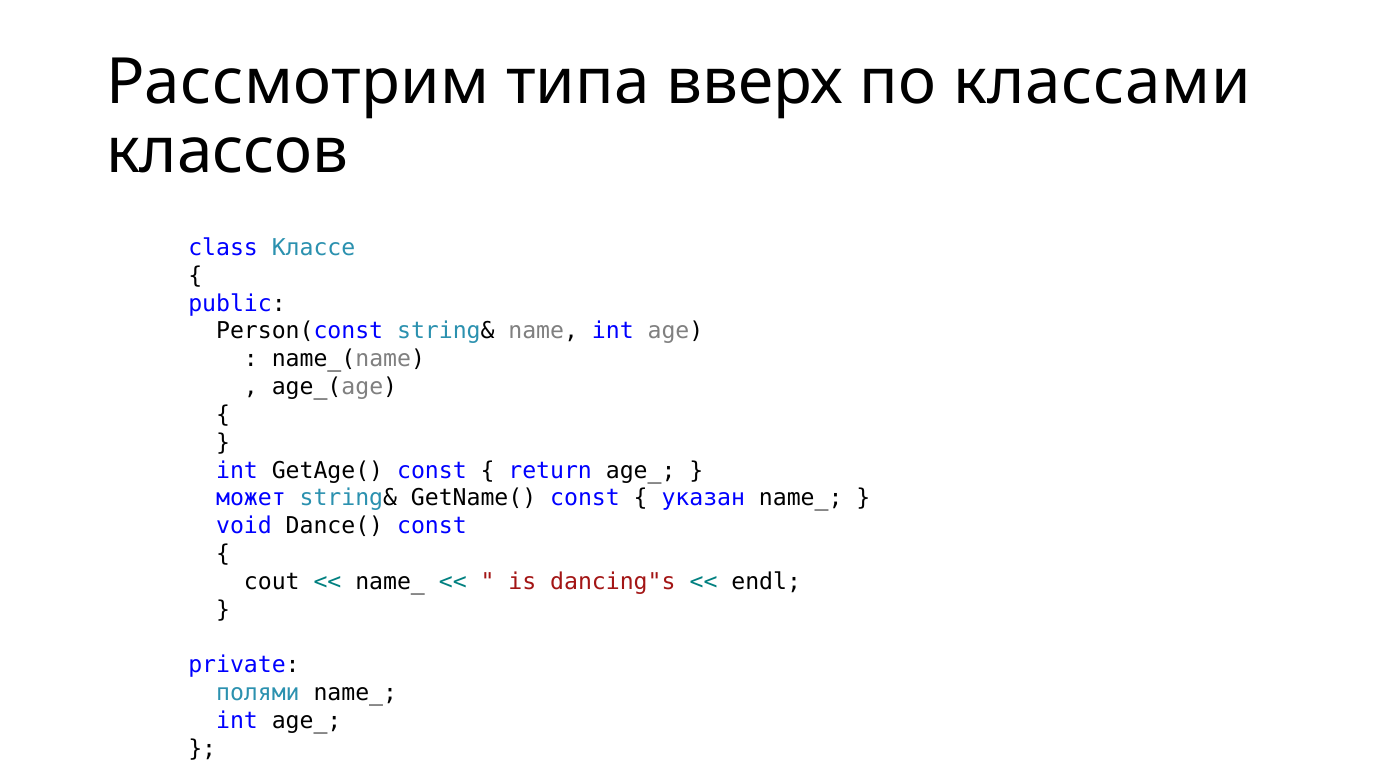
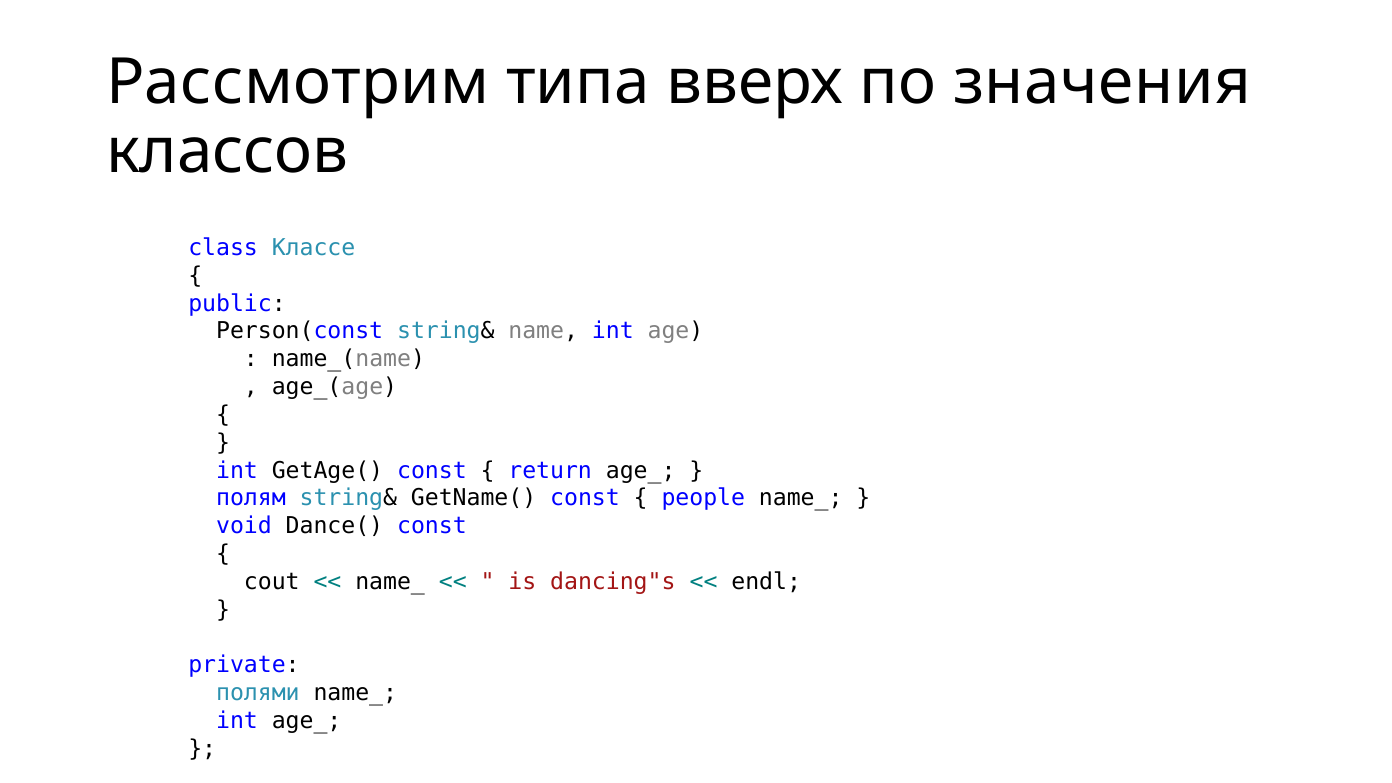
классами: классами -> значения (1102, 82)
может: может -> полям (251, 498)
указан: указан -> people (703, 498)
